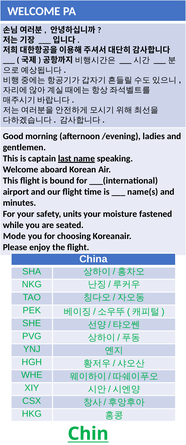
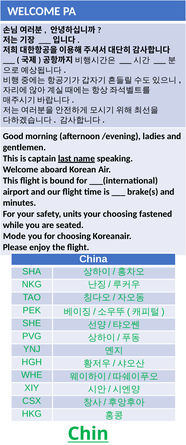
name(s: name(s -> brake(s (143, 192)
your moisture: moisture -> choosing (120, 214)
